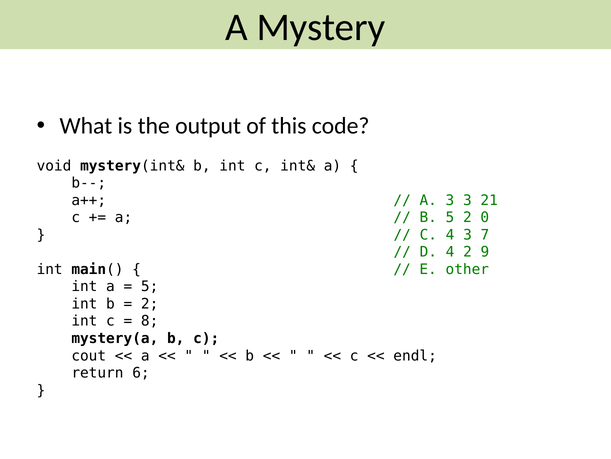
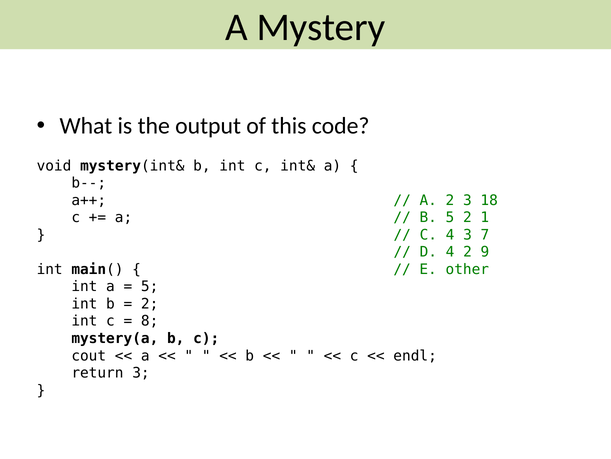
A 3: 3 -> 2 (450, 200)
21: 21 -> 18 (489, 200)
0: 0 -> 1 (485, 217)
return 6: 6 -> 3 (141, 372)
